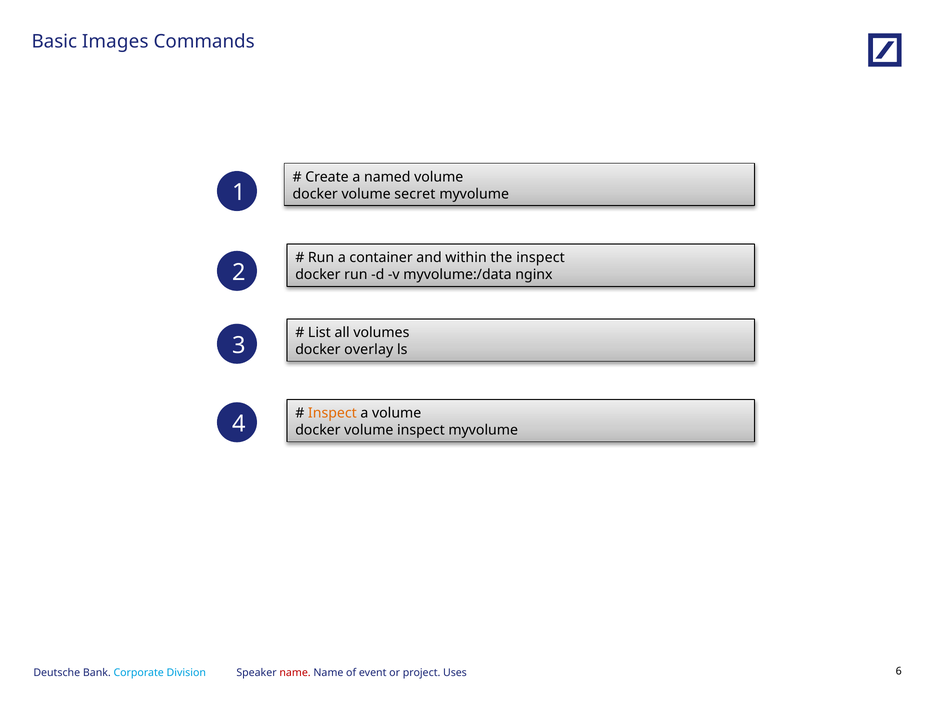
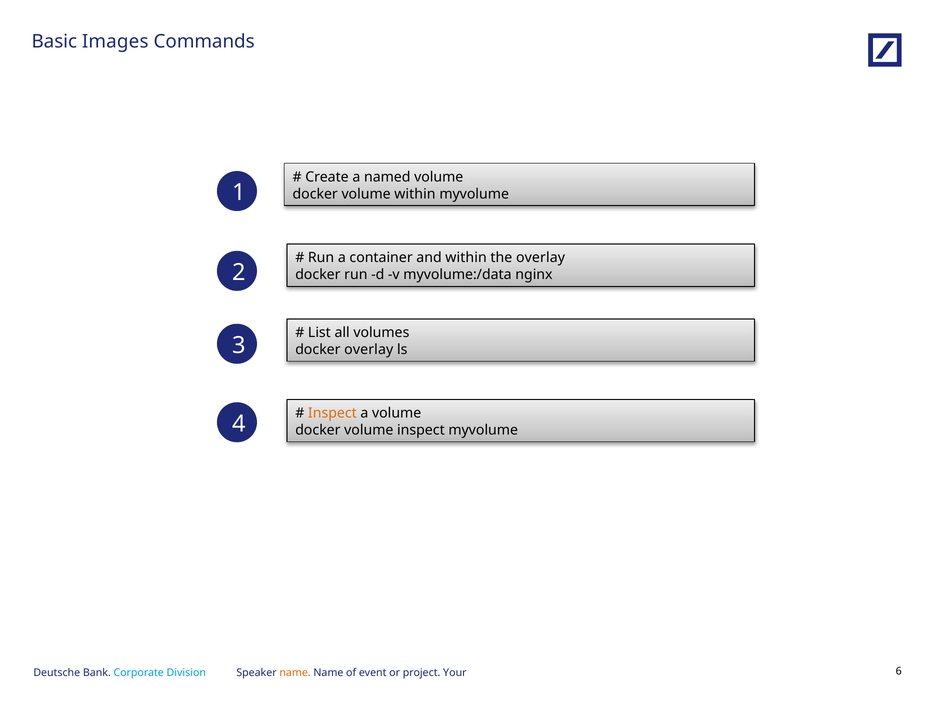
volume secret: secret -> within (415, 194)
the inspect: inspect -> overlay (541, 258)
name colour: red -> orange (295, 673)
Uses: Uses -> Your (455, 673)
